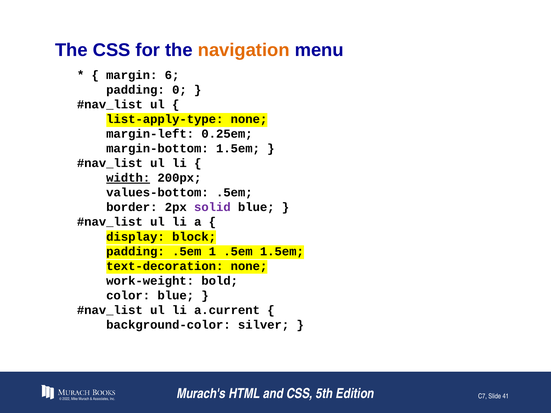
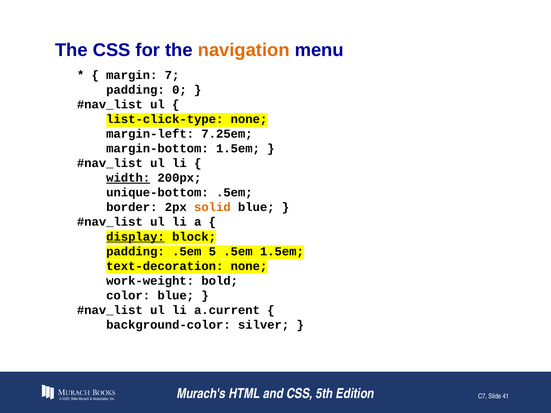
6: 6 -> 7 (172, 75)
list-apply-type: list-apply-type -> list-click-type (165, 119)
0.25em: 0.25em -> 7.25em (227, 134)
values-bottom: values-bottom -> unique-bottom (157, 193)
solid colour: purple -> orange (212, 207)
display underline: none -> present (136, 237)
1: 1 -> 5 (212, 251)
